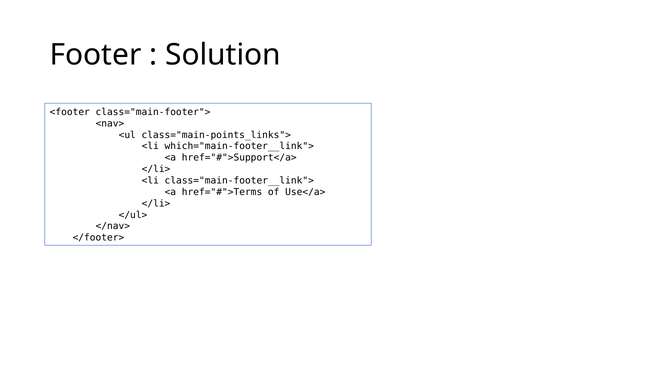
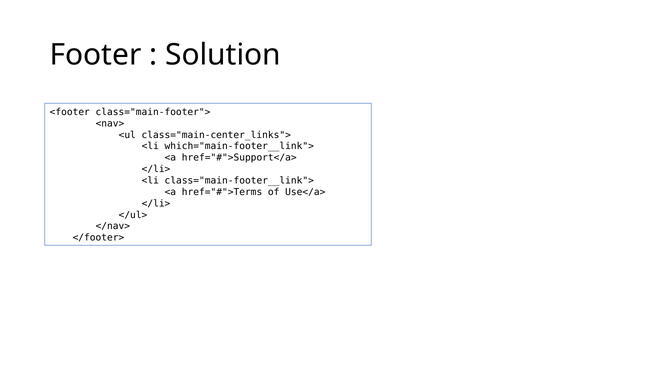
class="main-points_links">: class="main-points_links"> -> class="main-center_links"> (216, 135)
